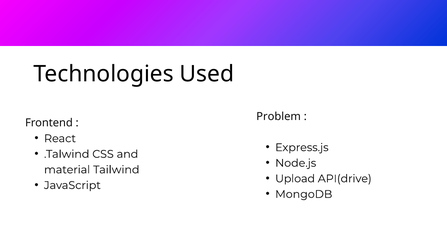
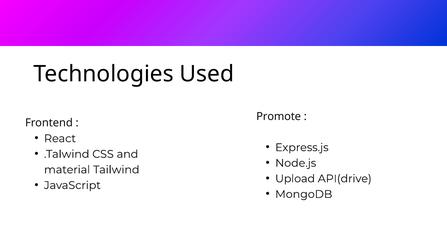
Problem: Problem -> Promote (279, 116)
